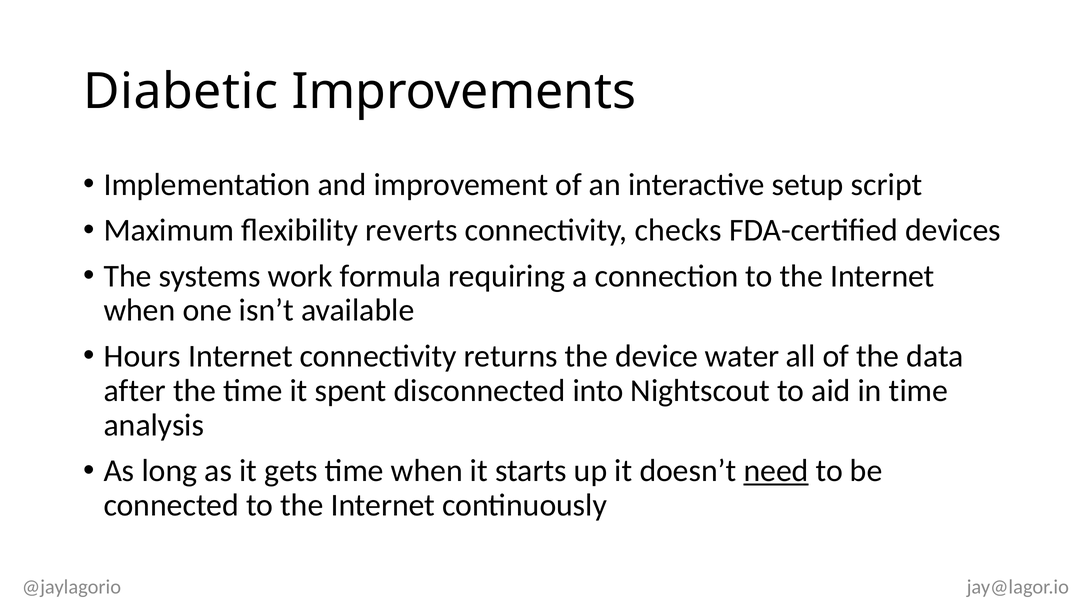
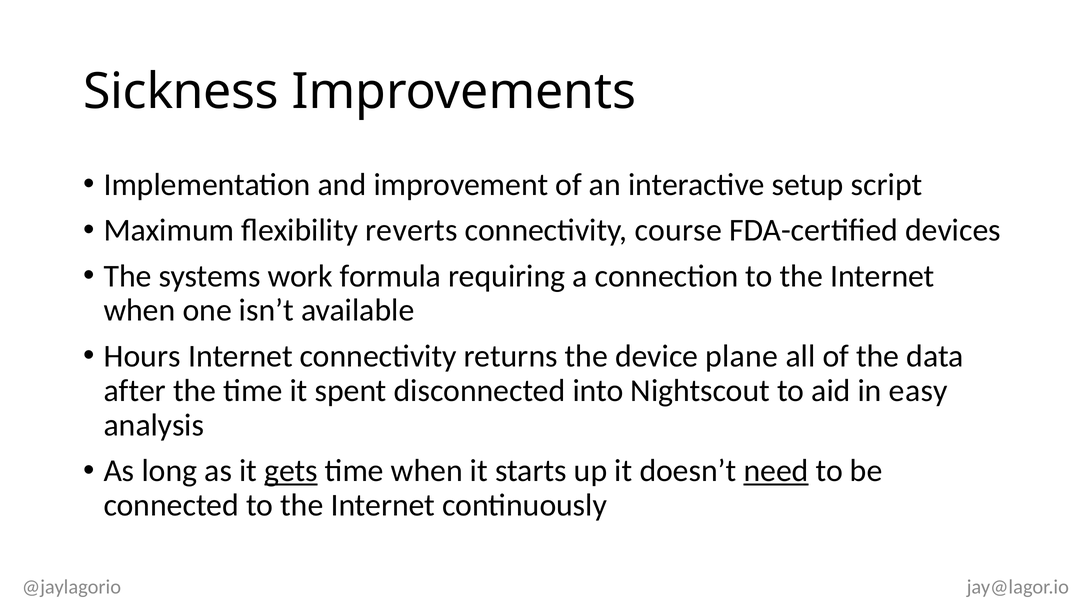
Diabetic: Diabetic -> Sickness (181, 92)
checks: checks -> course (678, 230)
water: water -> plane (742, 356)
in time: time -> easy (918, 390)
gets underline: none -> present (291, 471)
